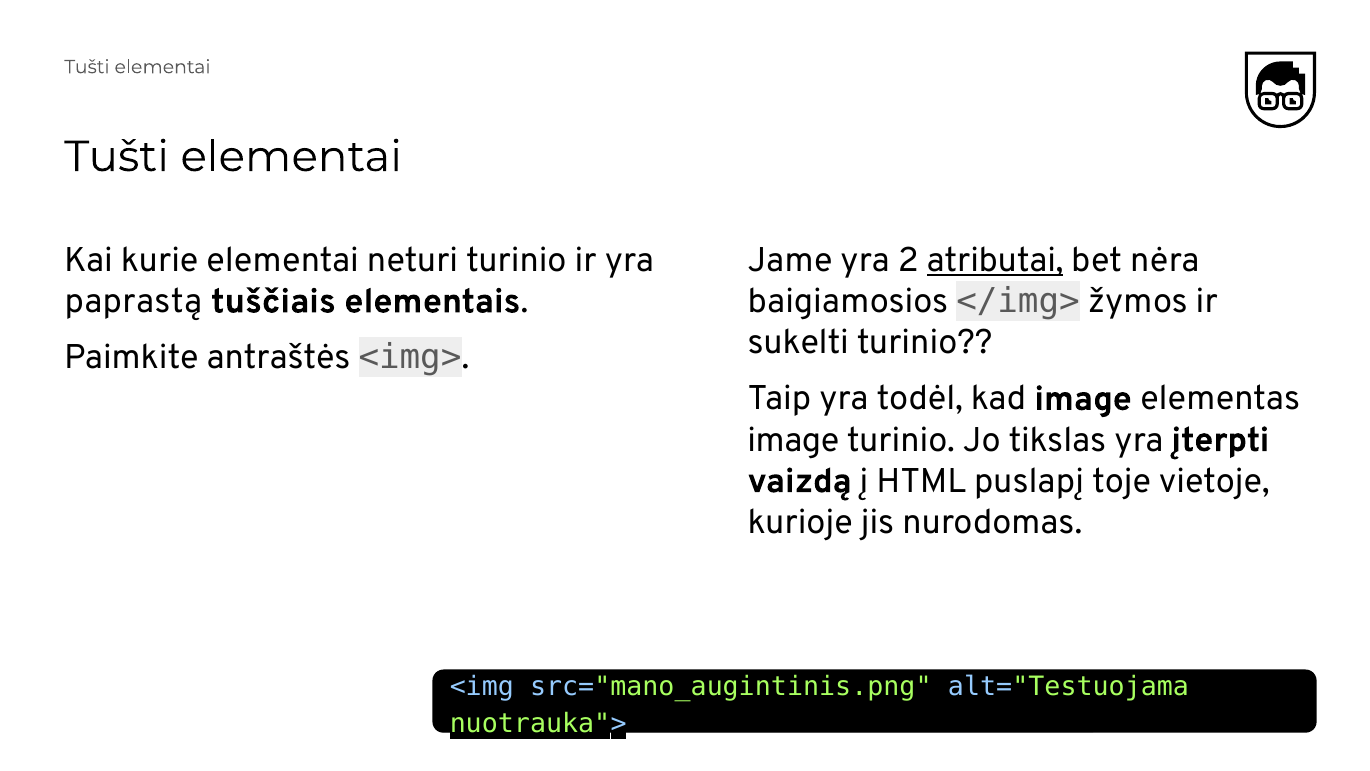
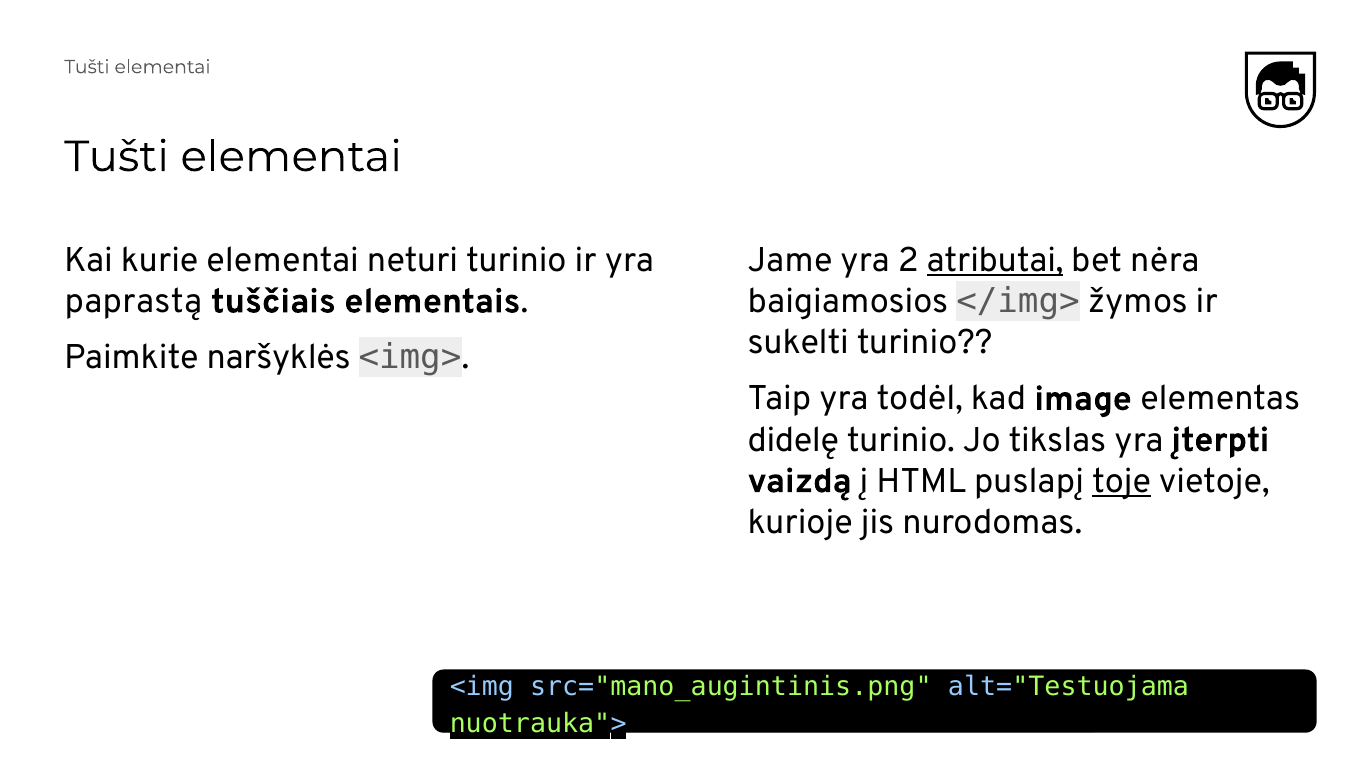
antraštės: antraštės -> naršyklės (279, 357)
image: image -> didelę (793, 440)
toje underline: none -> present (1121, 481)
